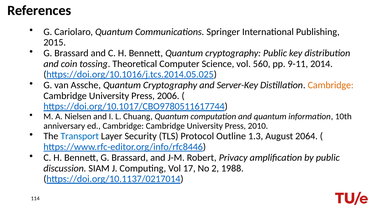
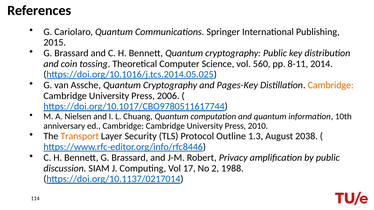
9-11: 9-11 -> 8-11 (298, 64)
Server-Key: Server-Key -> Pages-Key (237, 85)
Transport colour: blue -> orange (80, 136)
2064: 2064 -> 2038 (306, 136)
